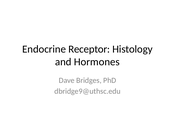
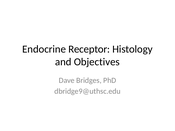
Hormones: Hormones -> Objectives (97, 62)
